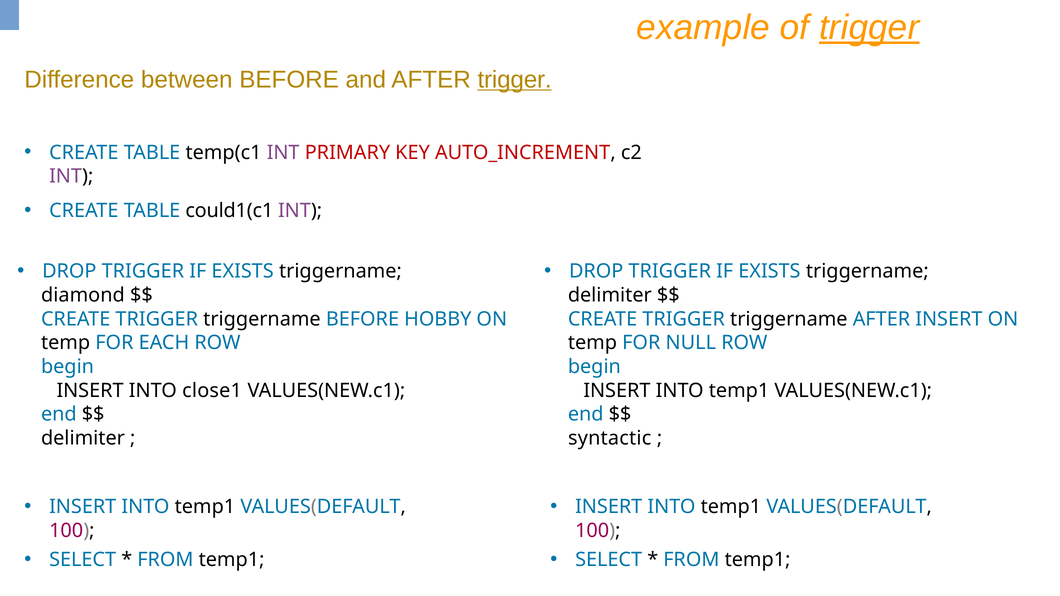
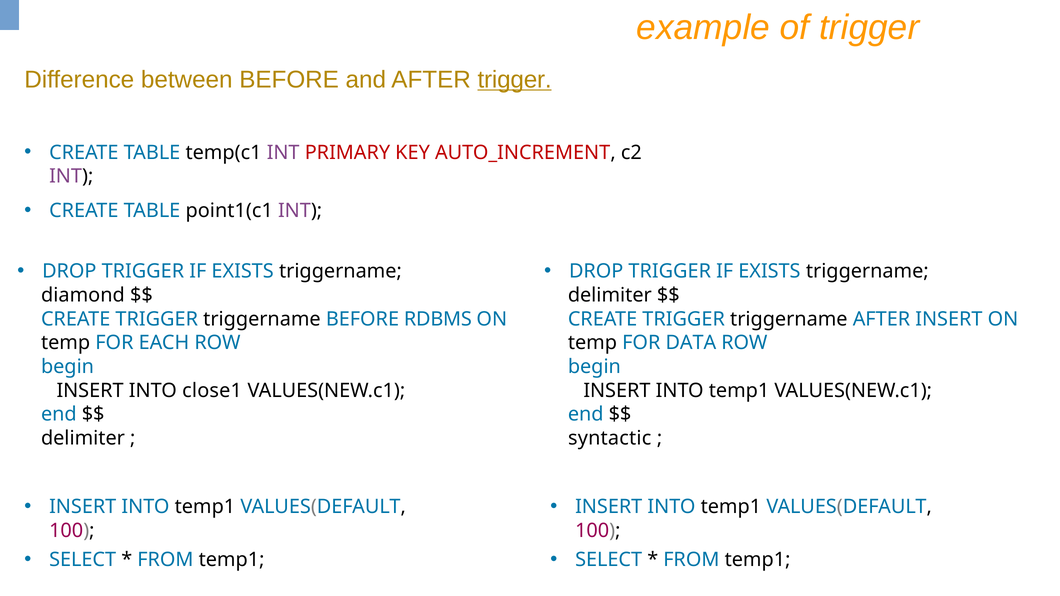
trigger underline: present -> none (869, 28)
could1(c1: could1(c1 -> point1(c1 (229, 211)
HOBBY: HOBBY -> RDBMS (438, 319)
NULL: NULL -> DATA (691, 343)
